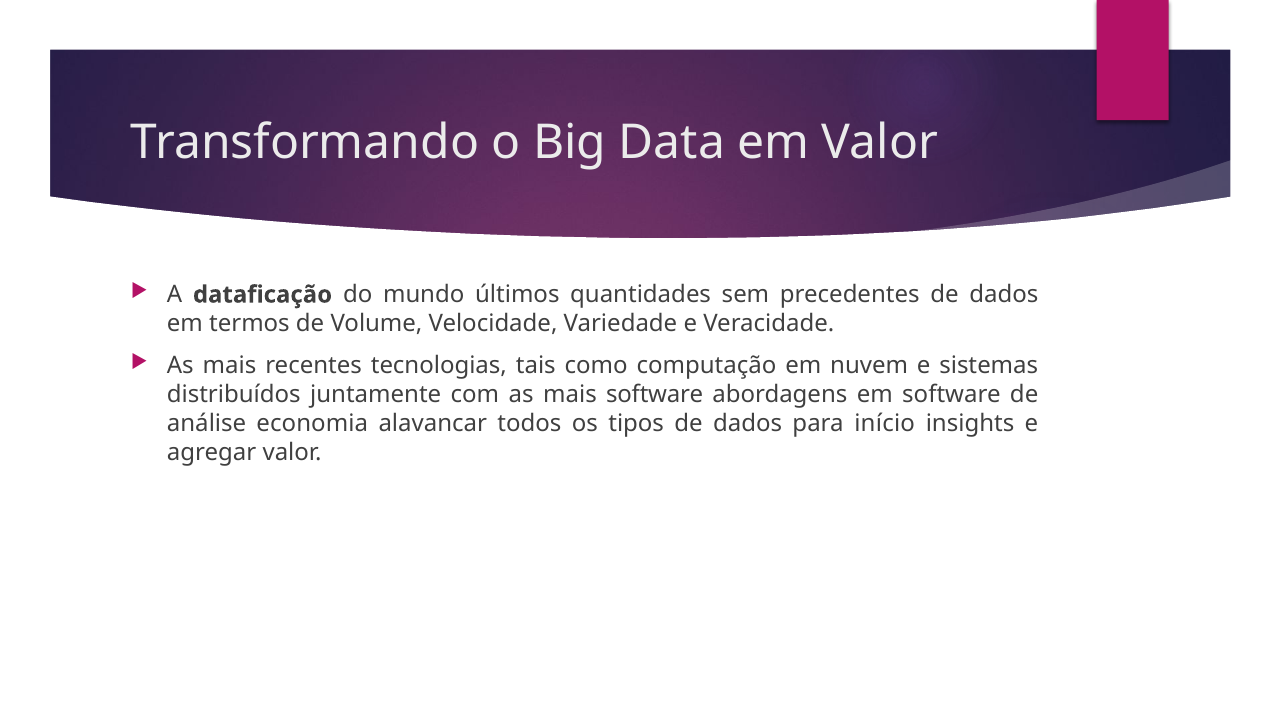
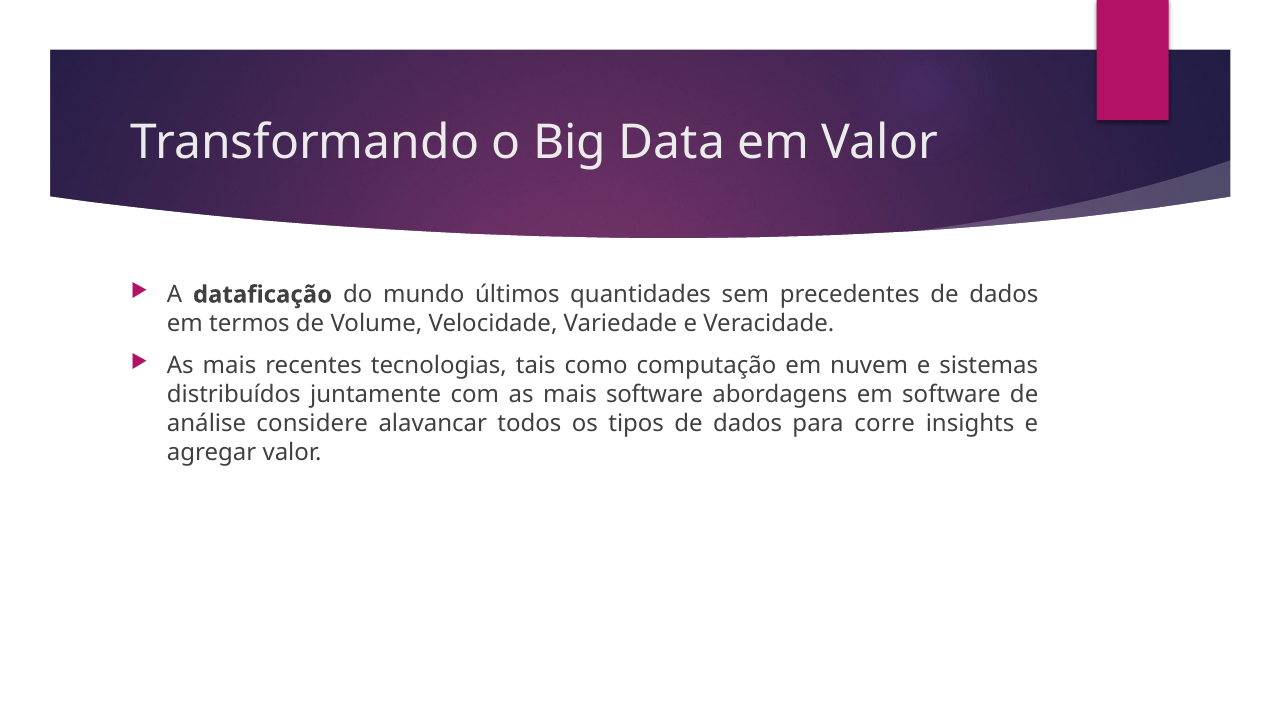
economia: economia -> considere (312, 423)
início: início -> corre (885, 423)
